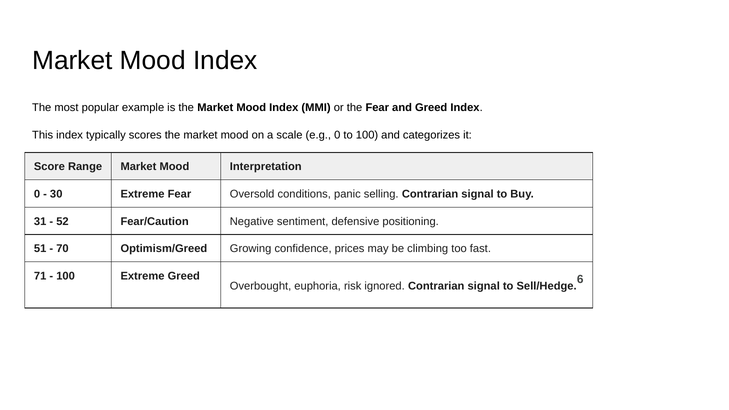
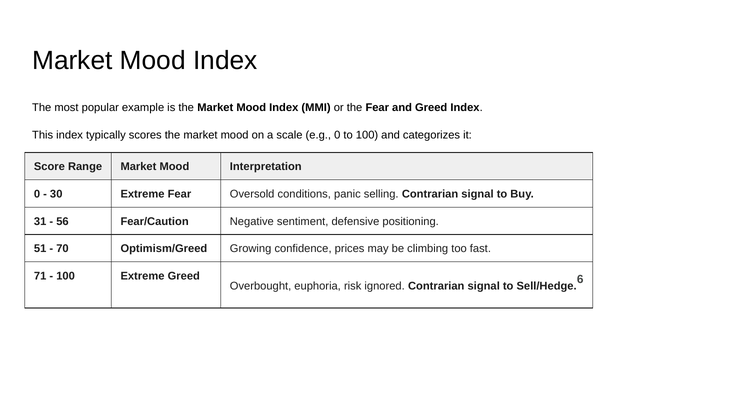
52: 52 -> 56 (62, 221)
